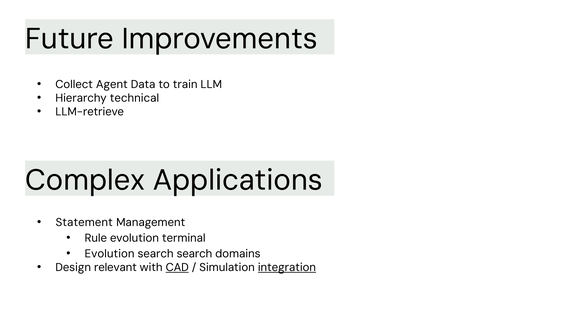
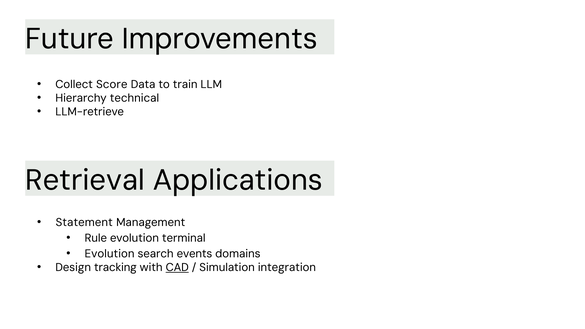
Agent: Agent -> Score (112, 84)
Complex: Complex -> Retrieval (85, 180)
search search: search -> events (194, 254)
relevant: relevant -> tracking (115, 268)
integration underline: present -> none (287, 268)
